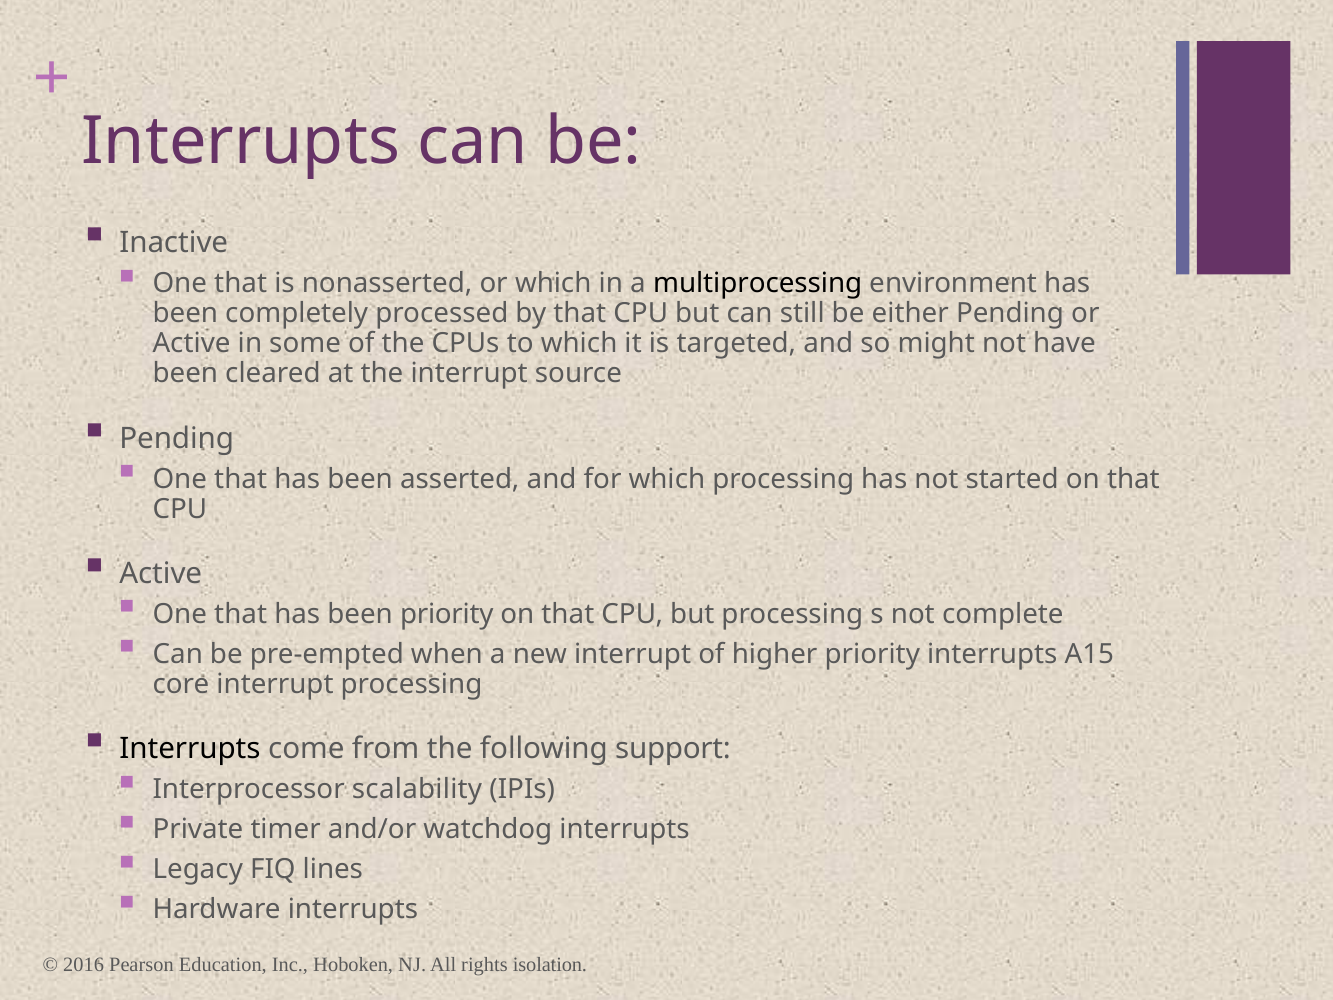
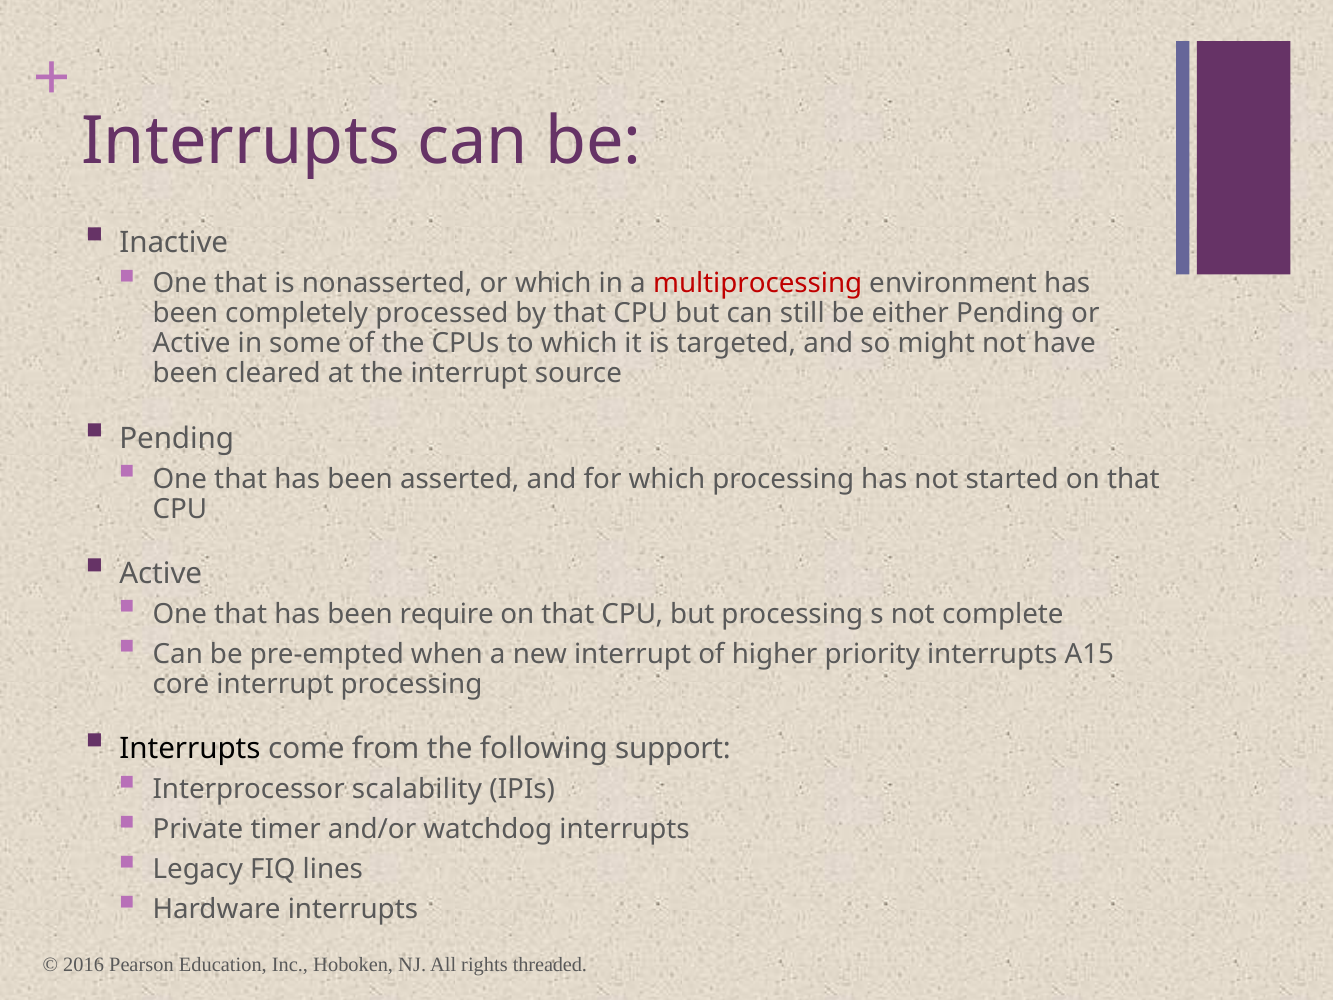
multiprocessing colour: black -> red (758, 284)
been priority: priority -> require (447, 614)
isolation: isolation -> threaded (550, 964)
